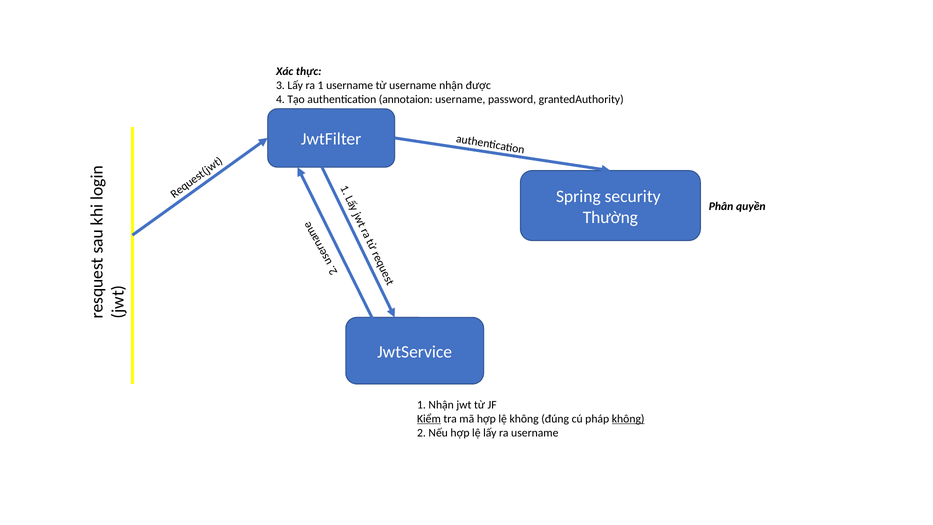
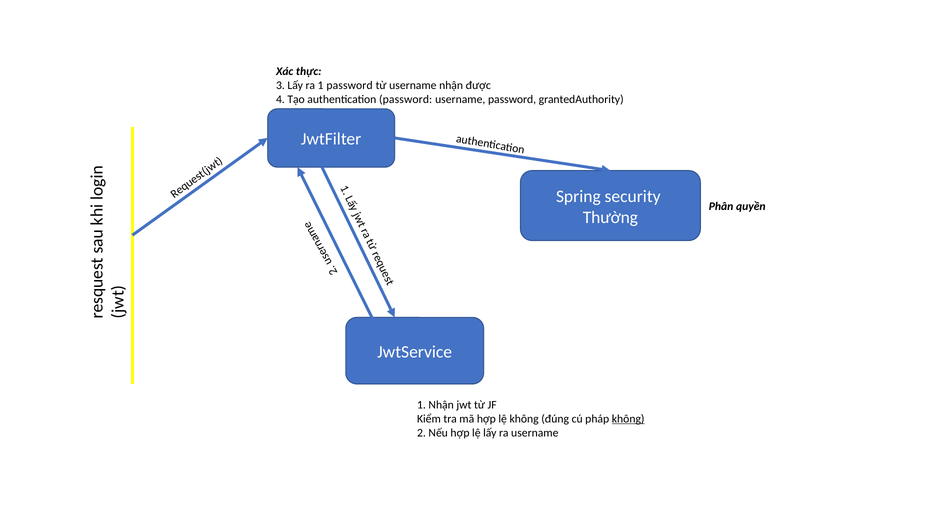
1 username: username -> password (350, 85)
authentication annotaion: annotaion -> password (406, 99)
Kiểm underline: present -> none (429, 419)
